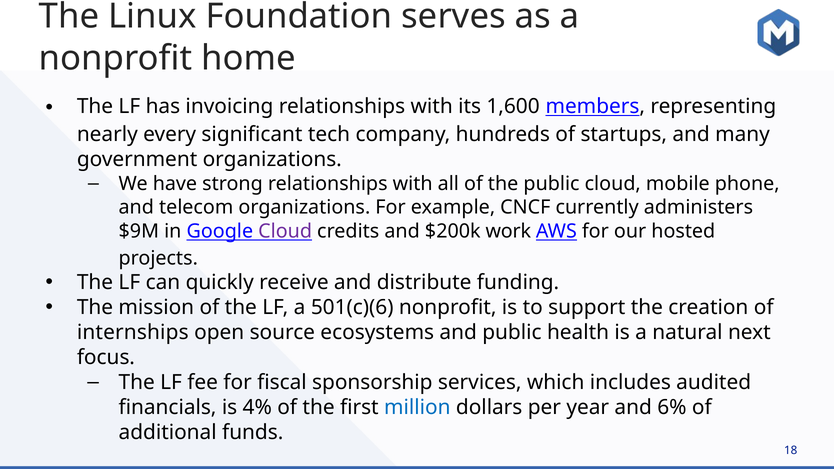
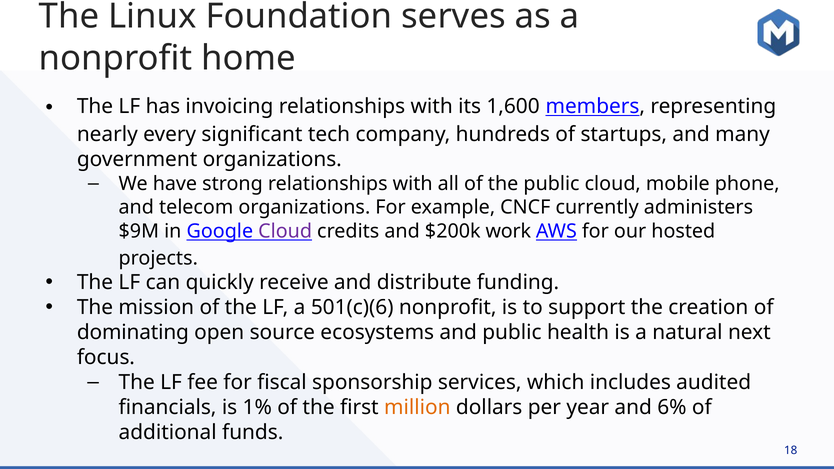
internships: internships -> dominating (133, 333)
4%: 4% -> 1% (257, 408)
million colour: blue -> orange (417, 408)
